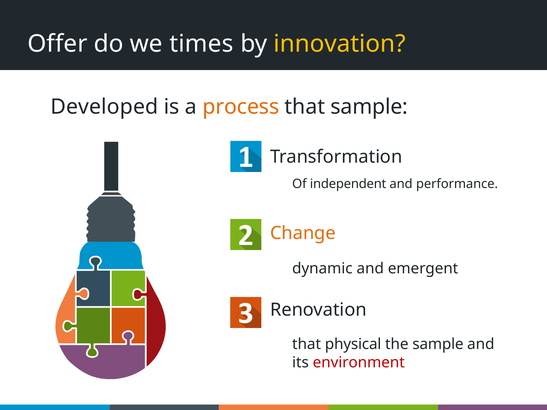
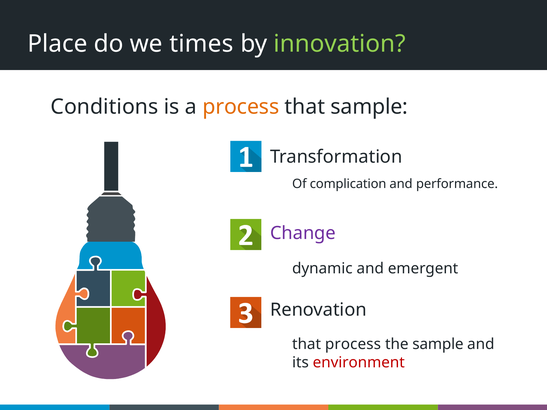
Offer: Offer -> Place (58, 44)
innovation colour: yellow -> light green (340, 44)
Developed: Developed -> Conditions (104, 107)
independent: independent -> complication (348, 184)
Change colour: orange -> purple (303, 233)
that physical: physical -> process (353, 344)
